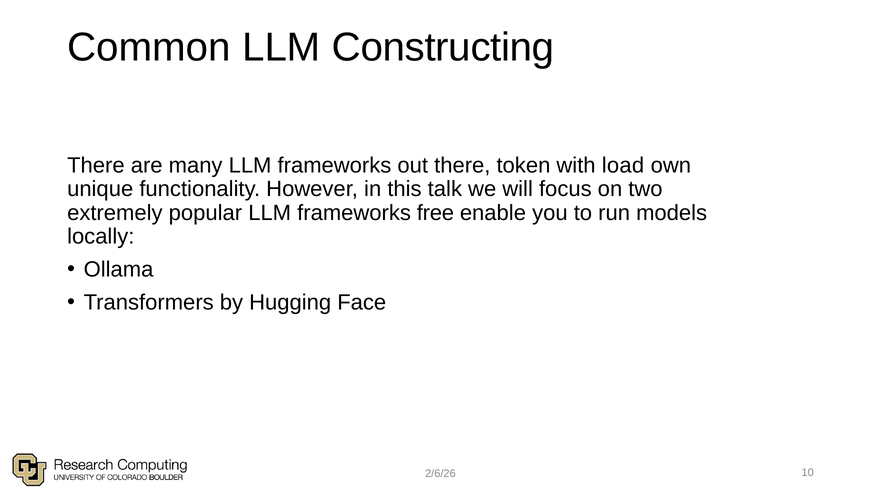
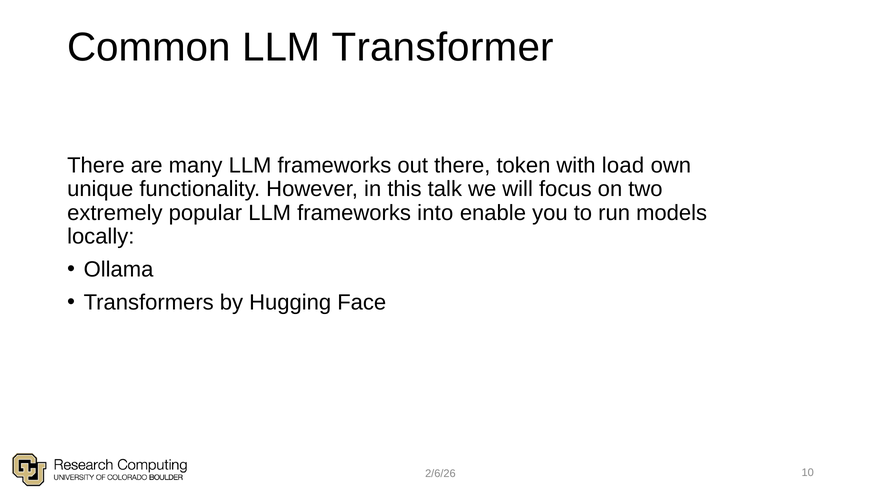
Constructing: Constructing -> Transformer (443, 48)
free: free -> into (435, 213)
